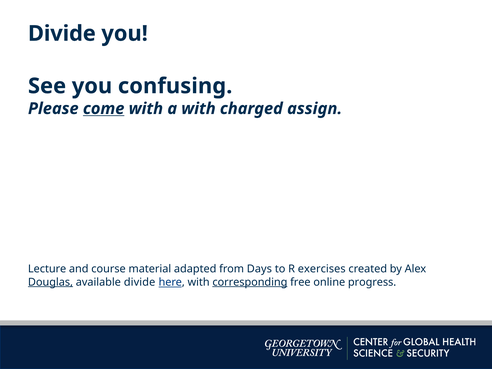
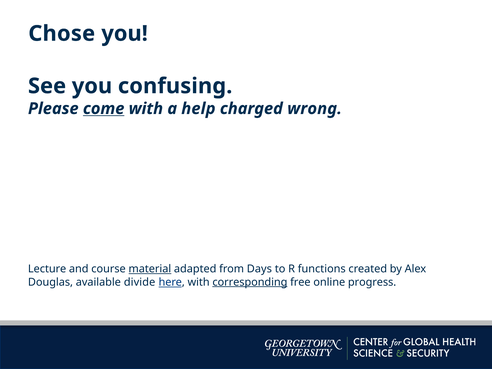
Divide: Divide -> Chose (62, 34)
a with: with -> help (198, 109)
assign: assign -> wrong (315, 109)
material underline: none -> present (150, 269)
exercises: exercises -> functions (322, 269)
Douglas underline: present -> none (50, 282)
